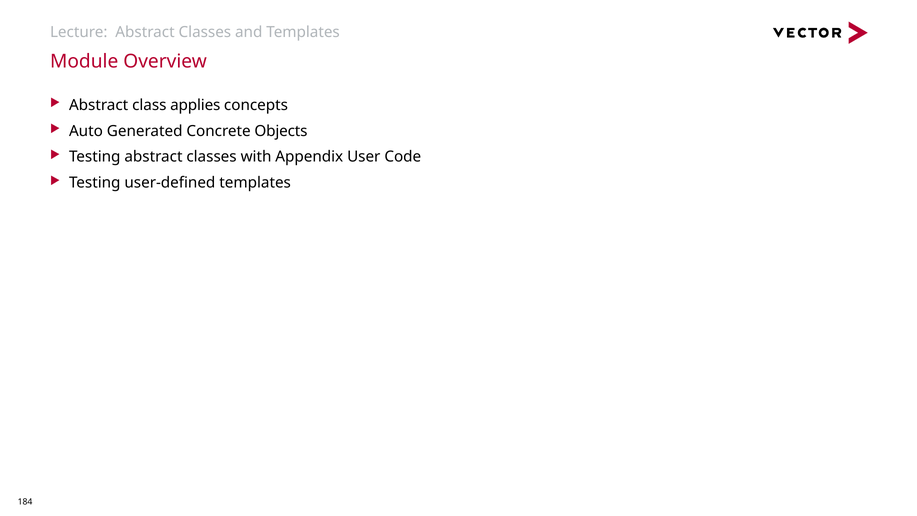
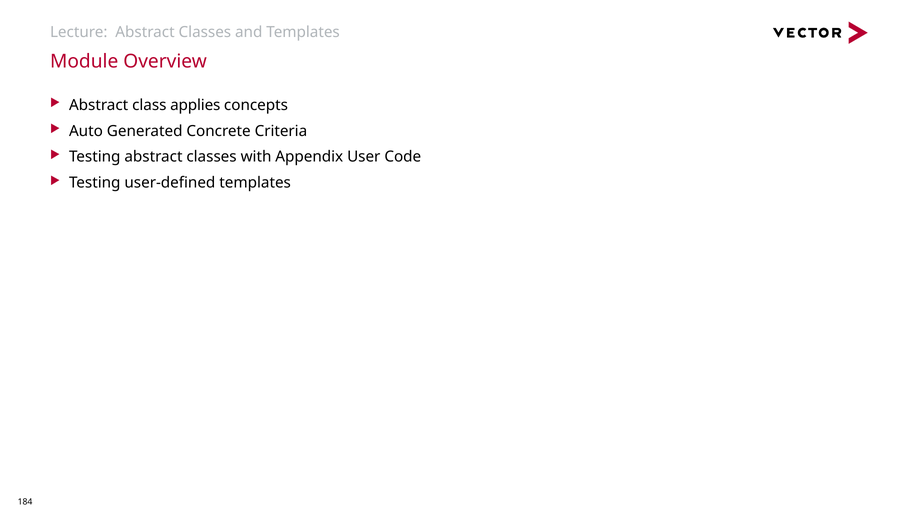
Objects: Objects -> Criteria (281, 131)
